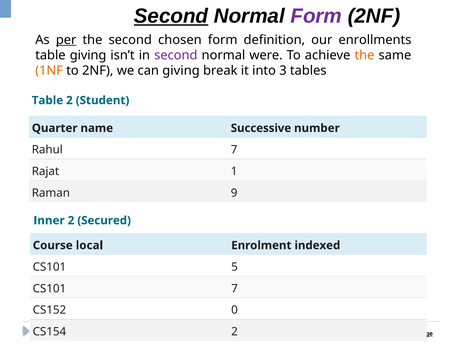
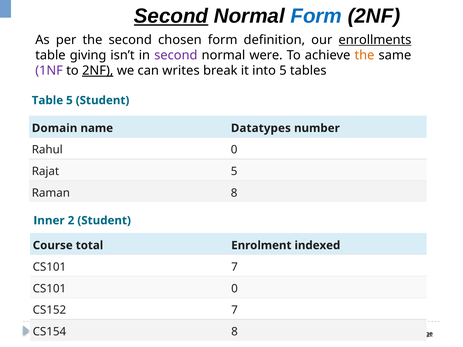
Form colour: purple -> blue (316, 16)
per underline: present -> none (66, 40)
enrollments underline: none -> present (375, 40)
1NF colour: orange -> purple (49, 71)
2NF underline: none -> present (98, 71)
can giving: giving -> writes (181, 71)
into 3: 3 -> 5 (283, 71)
Table 2: 2 -> 5 (69, 100)
Quarter: Quarter -> Domain (55, 128)
Successive: Successive -> Datatypes (261, 128)
Rahul 7: 7 -> 0 (234, 150)
Rajat 1: 1 -> 5 (234, 171)
Raman 9: 9 -> 8 (234, 193)
2 Secured: Secured -> Student (104, 221)
local: local -> total (89, 246)
CS101 5: 5 -> 7 (235, 267)
CS101 7: 7 -> 0 (235, 289)
CS152 0: 0 -> 7 (235, 310)
CS154 2: 2 -> 8 (235, 332)
